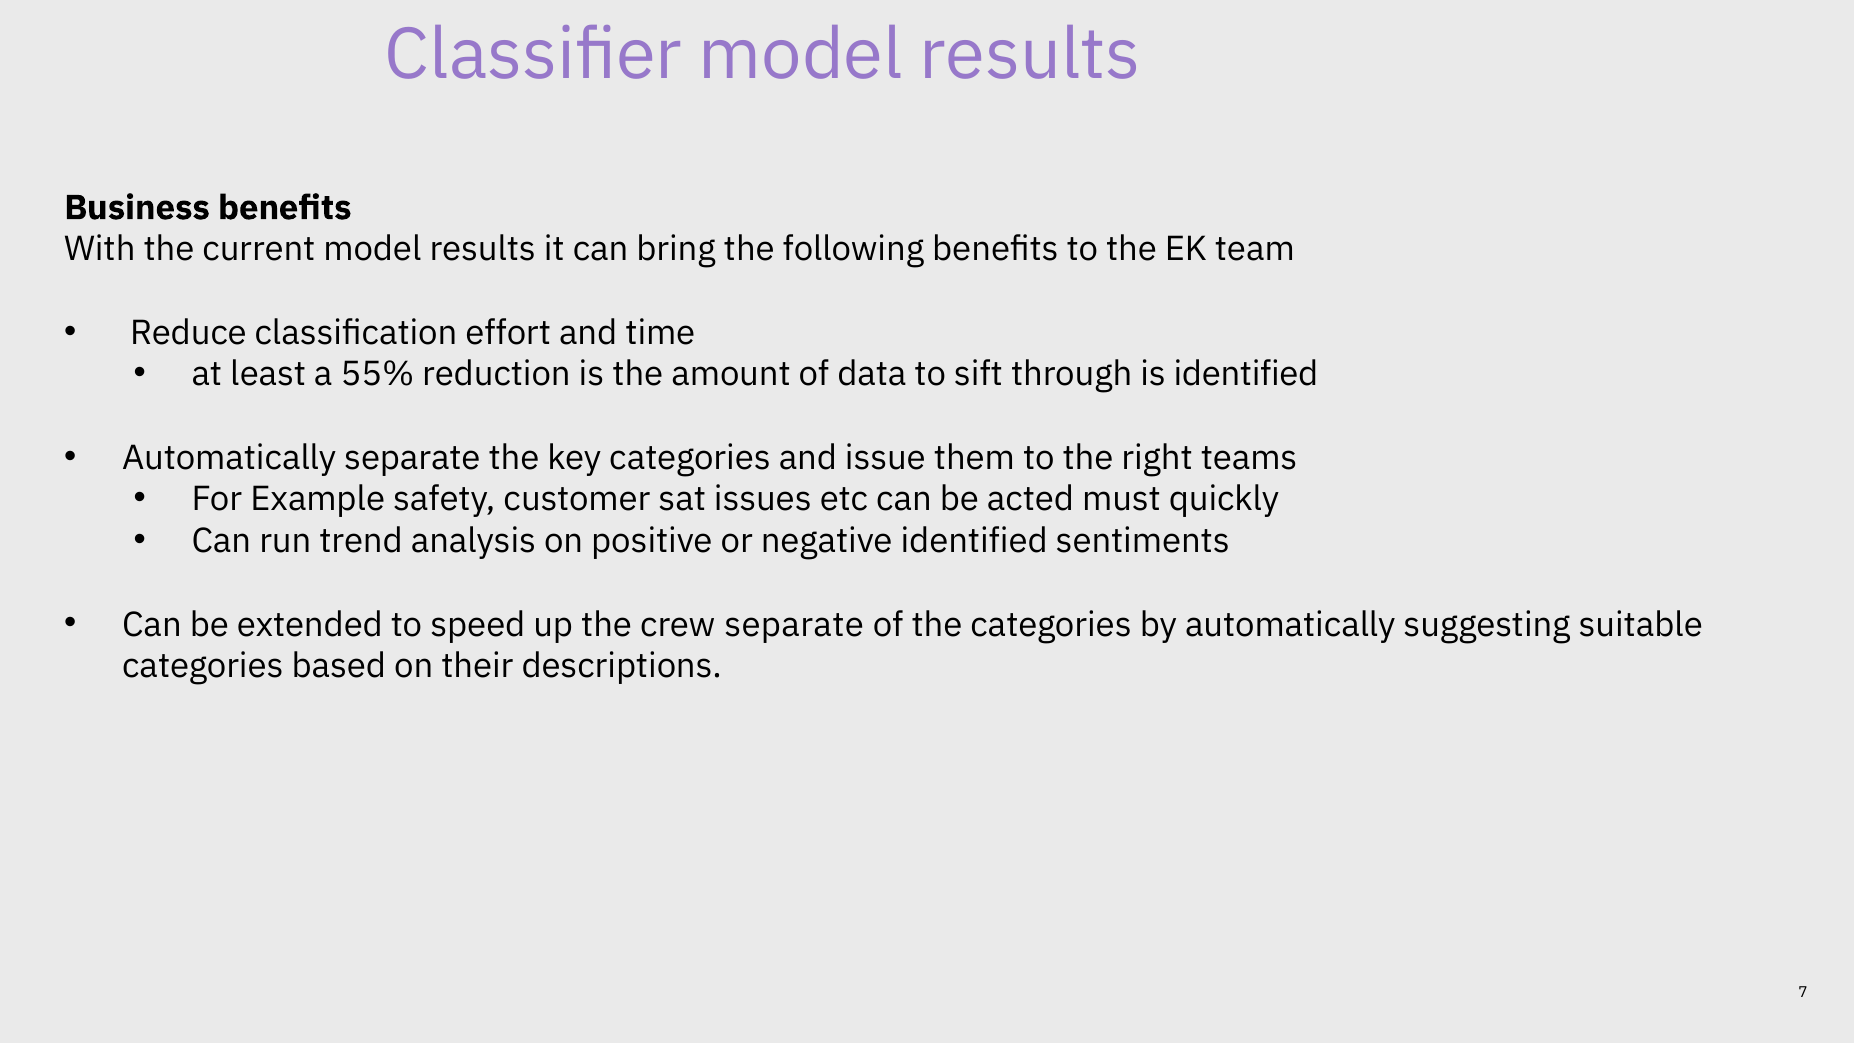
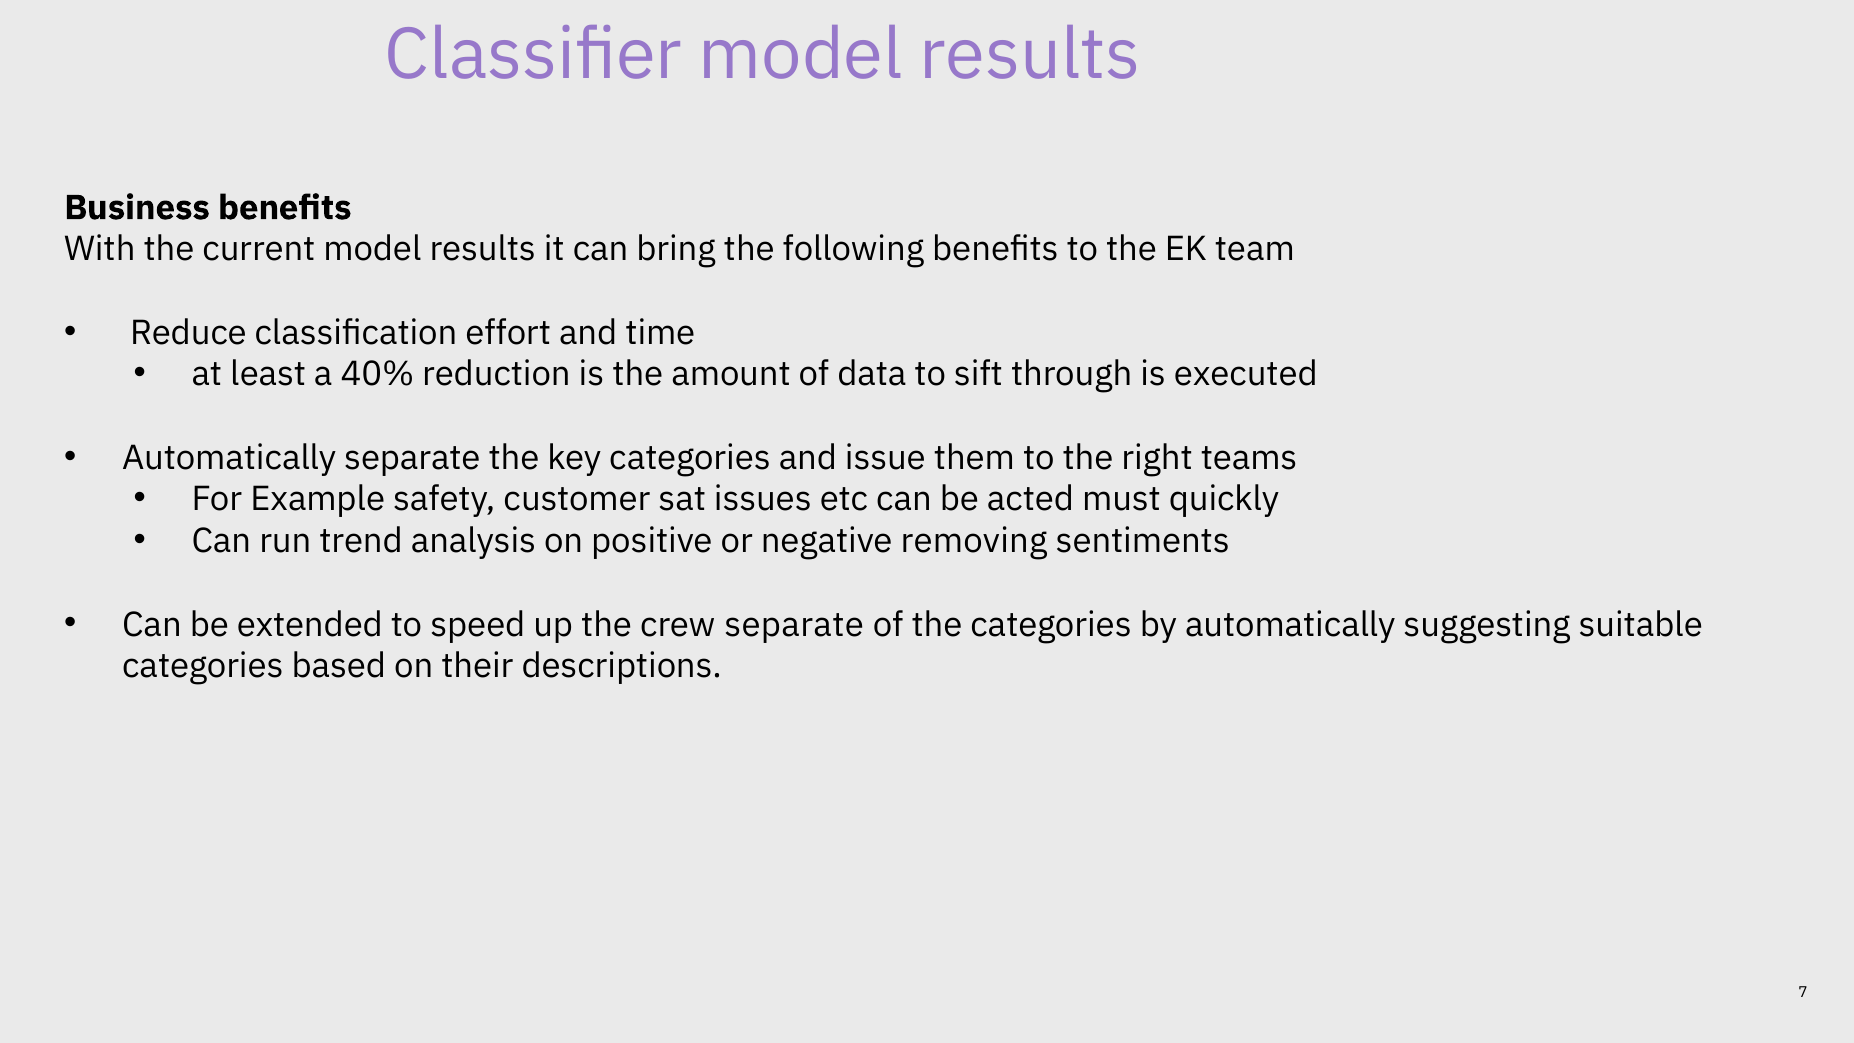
55%: 55% -> 40% (378, 374)
is identified: identified -> executed (1246, 374)
negative identified: identified -> removing (974, 541)
